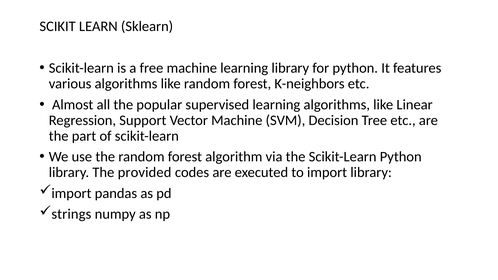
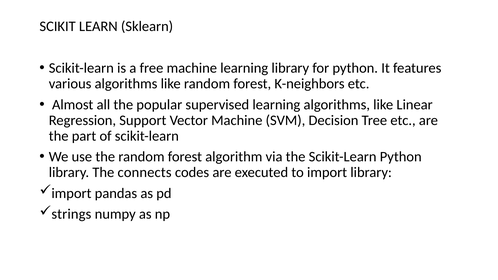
provided: provided -> connects (145, 172)
